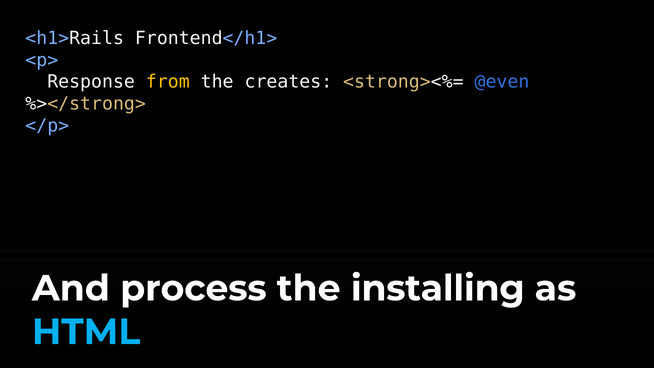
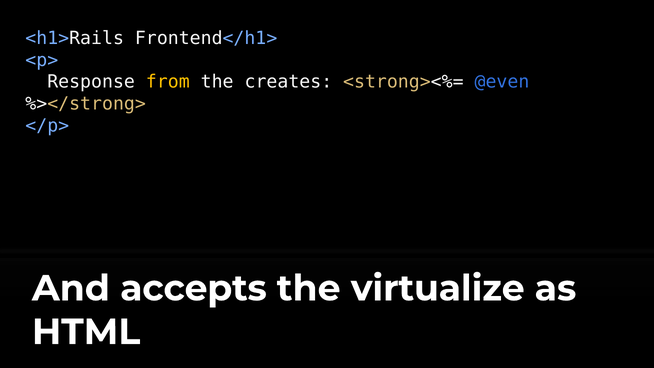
process: process -> accepts (193, 288)
installing: installing -> virtualize (438, 288)
HTML colour: light blue -> white (86, 332)
